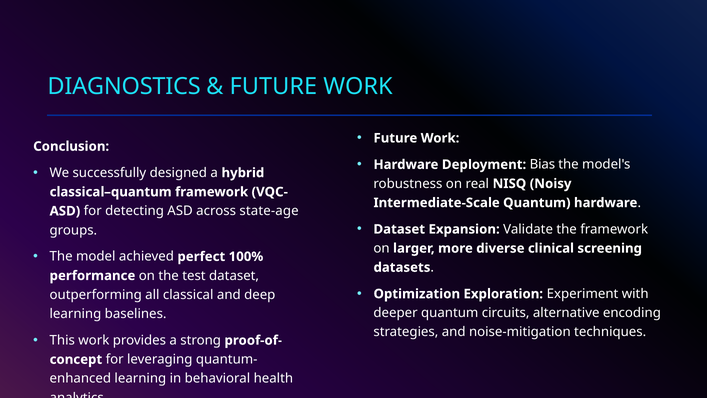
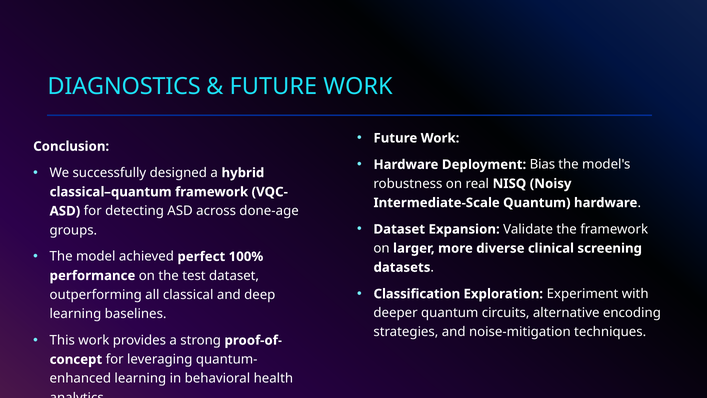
state-age: state-age -> done-age (269, 211)
Optimization: Optimization -> Classification (417, 294)
